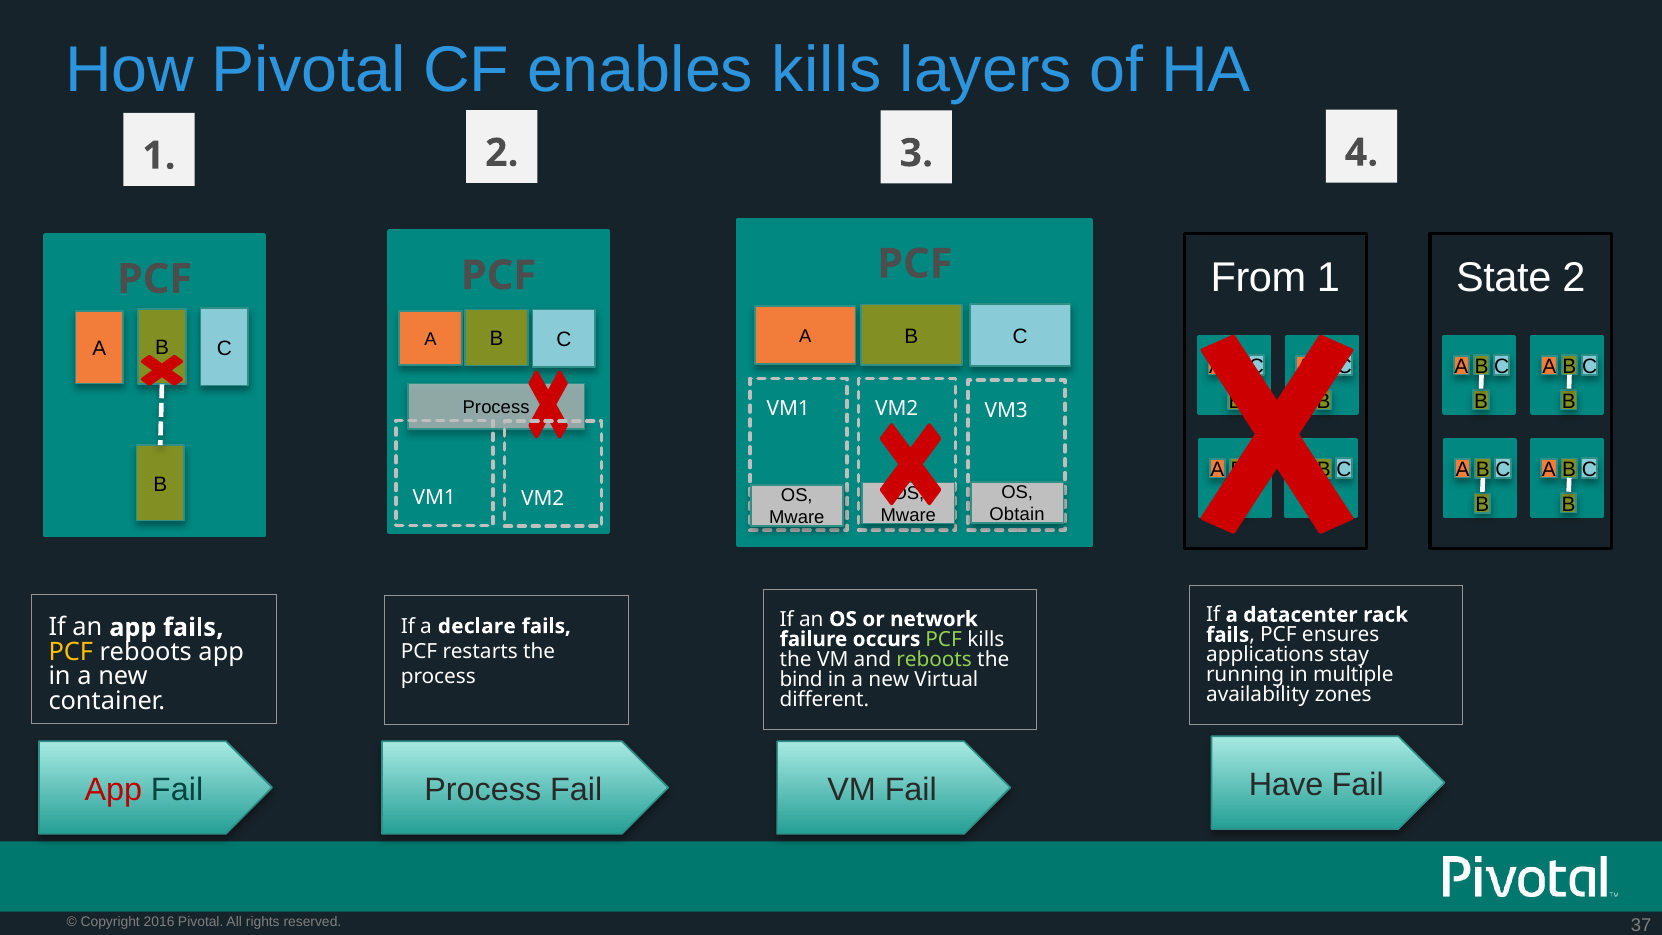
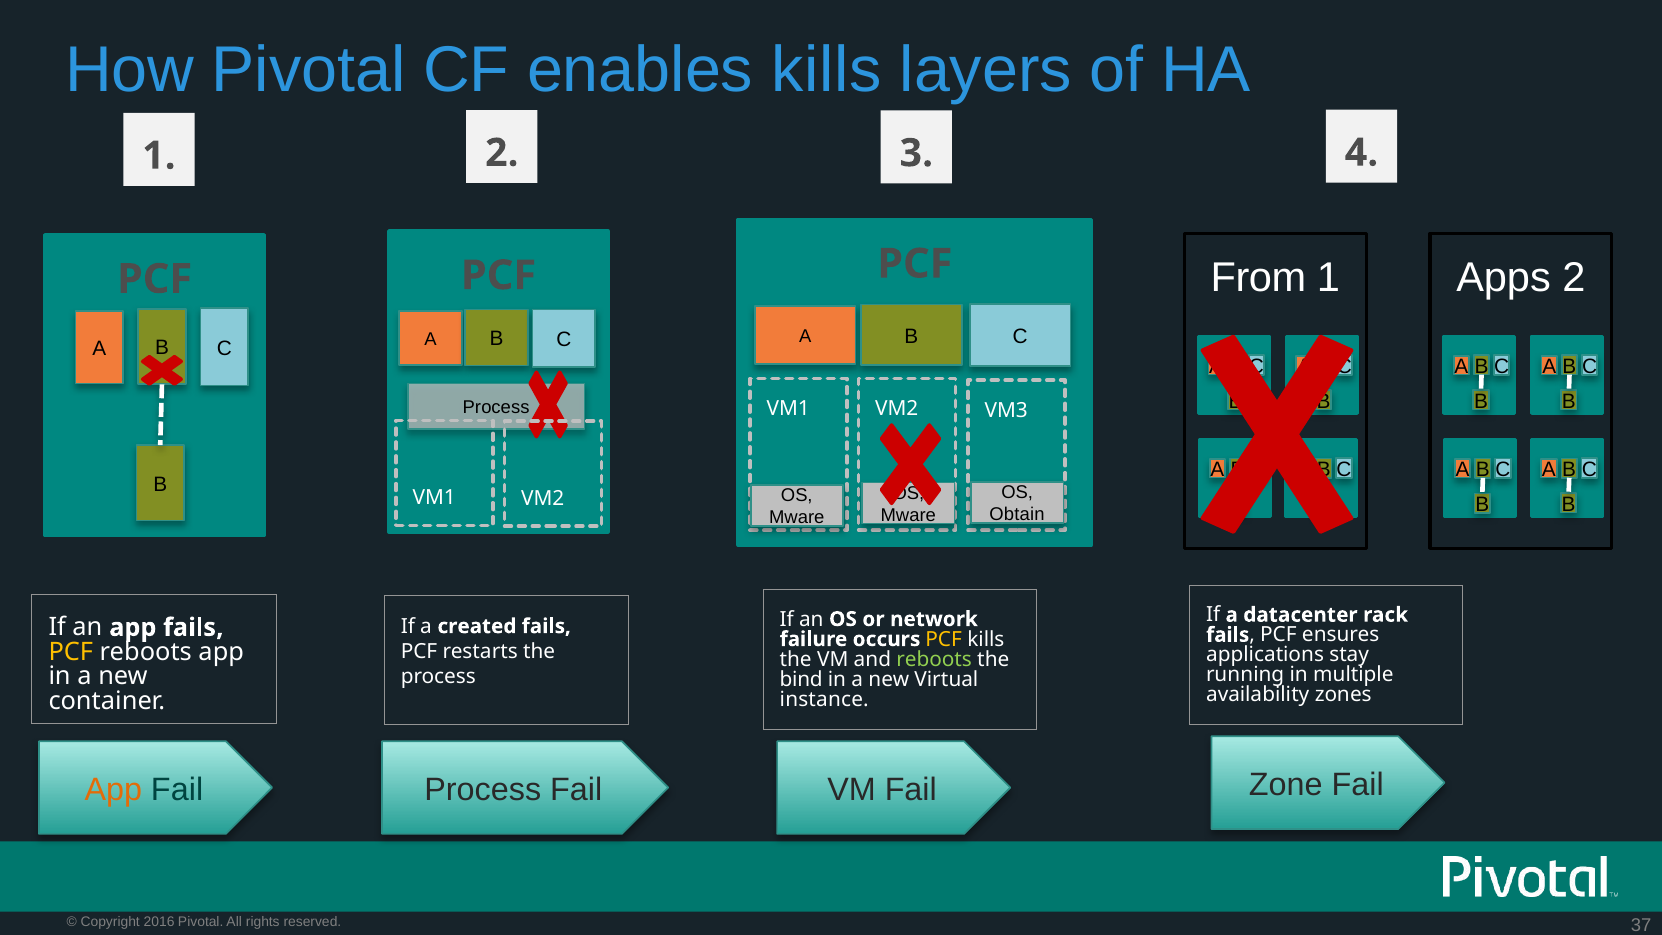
State: State -> Apps (1504, 278)
declare: declare -> created (477, 626)
PCF colour: light green -> yellow (944, 639)
different: different -> instance (824, 699)
Have: Have -> Zone (1286, 785)
App colour: red -> orange (113, 790)
